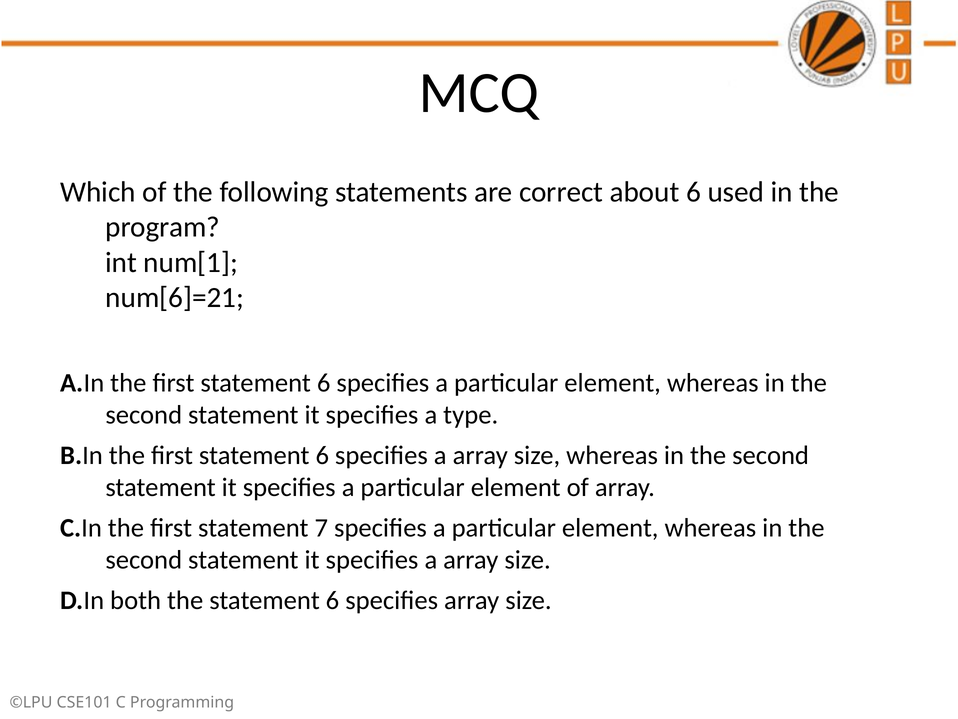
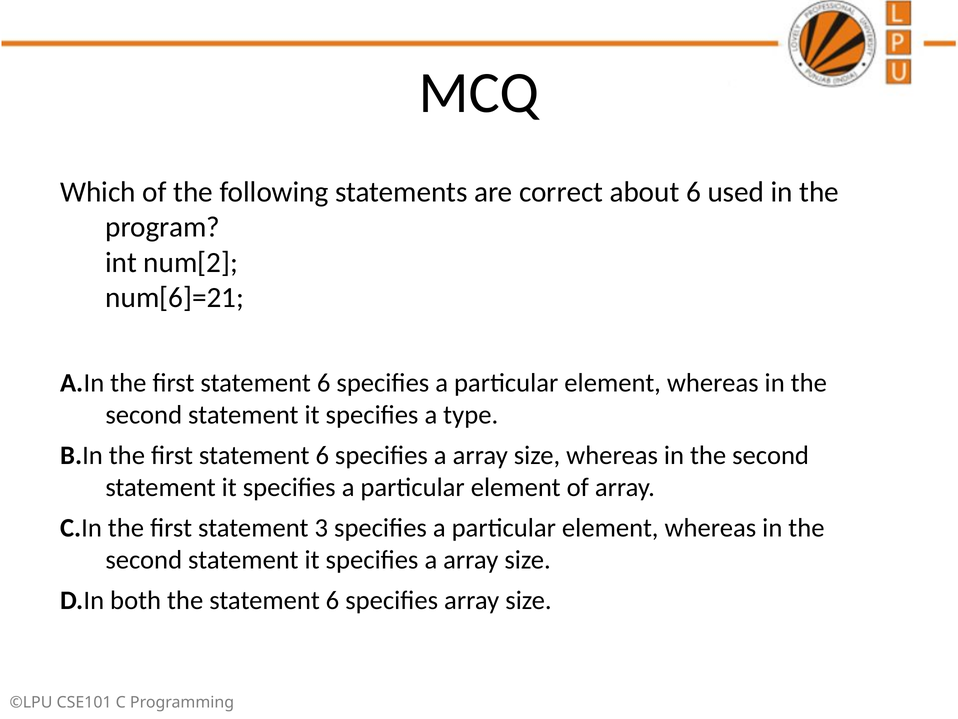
num[1: num[1 -> num[2 (191, 262)
7: 7 -> 3 (321, 528)
